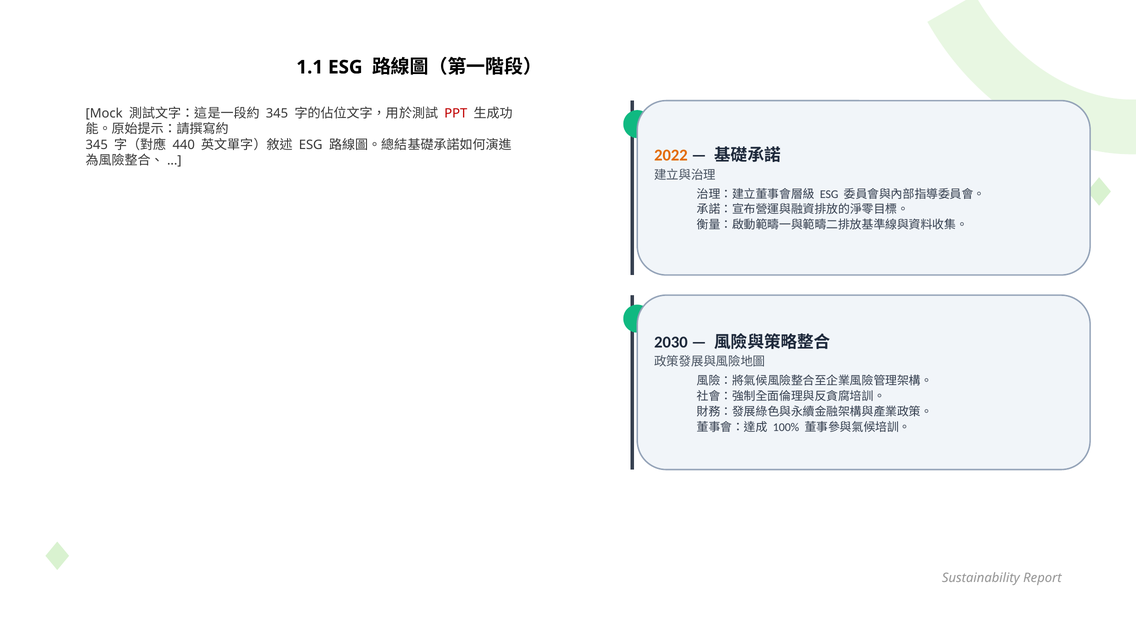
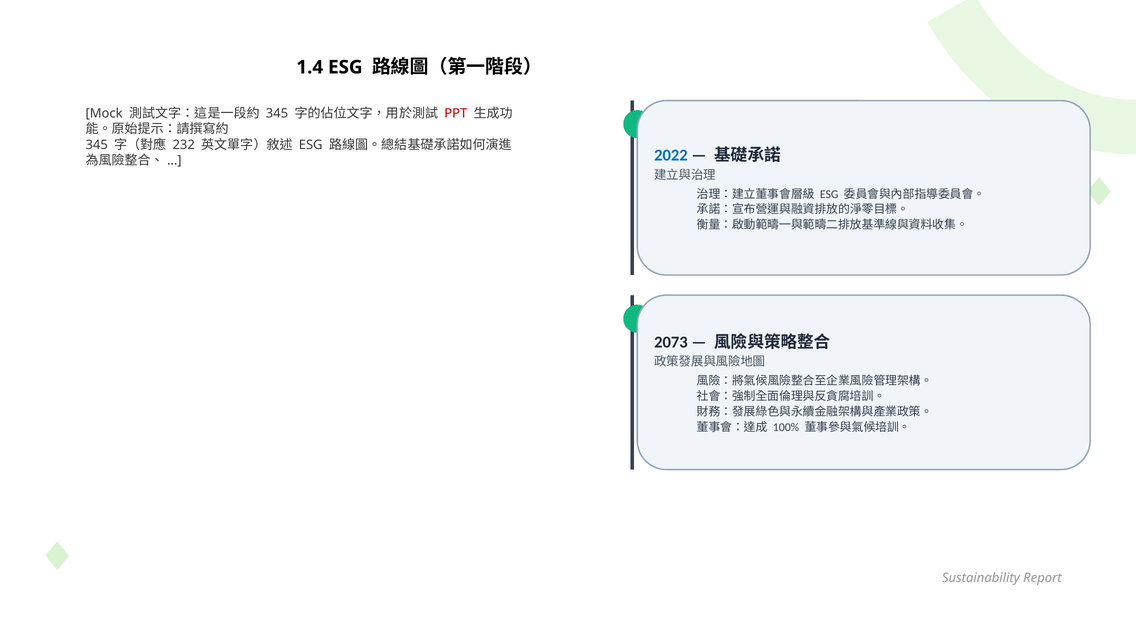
1.1: 1.1 -> 1.4 (310, 67)
440: 440 -> 232 (184, 145)
2022 colour: orange -> blue (671, 155)
2030: 2030 -> 2073 (671, 342)
